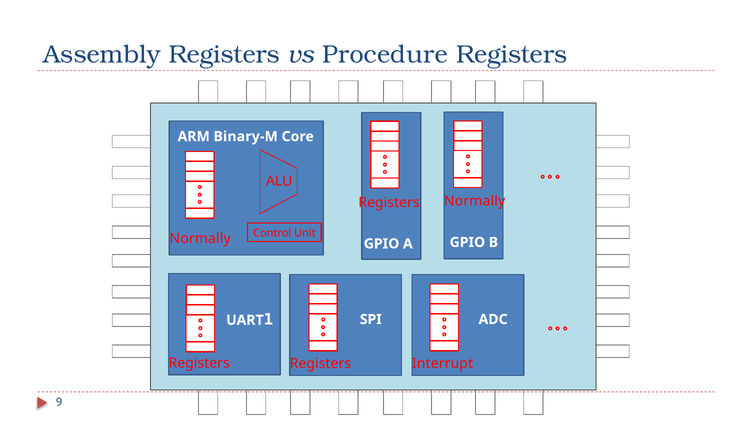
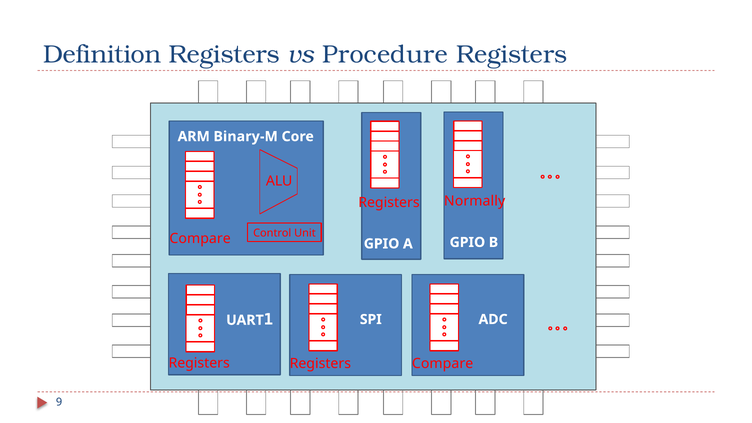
Assembly: Assembly -> Definition (102, 54)
Normally: Normally -> Compare (200, 239)
Interrupt: Interrupt -> Compare (443, 364)
